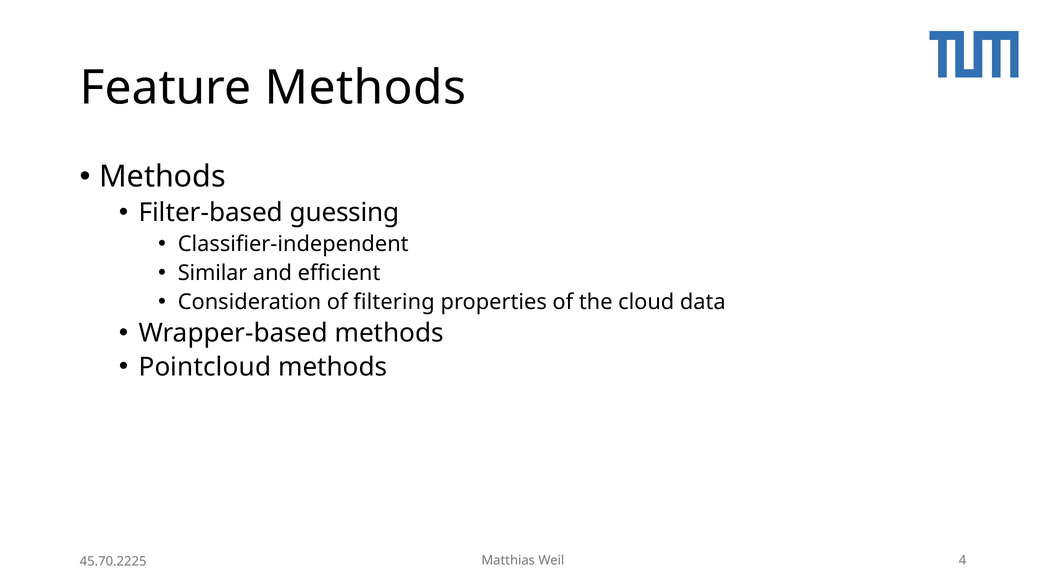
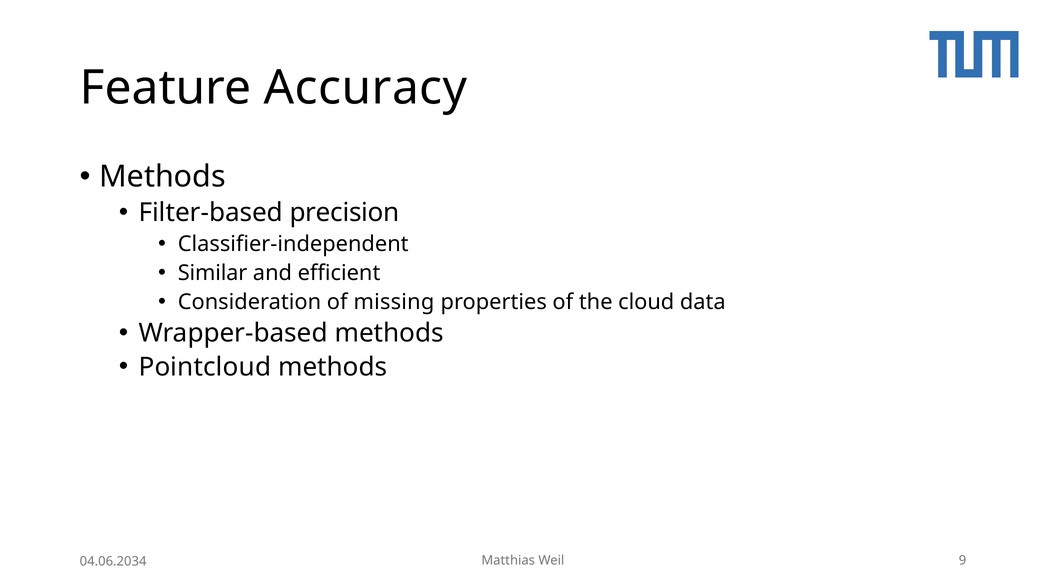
Feature Methods: Methods -> Accuracy (366, 88)
guessing: guessing -> precision (345, 213)
filtering: filtering -> missing (394, 302)
4: 4 -> 9 (963, 561)
45.70.2225: 45.70.2225 -> 04.06.2034 (113, 562)
